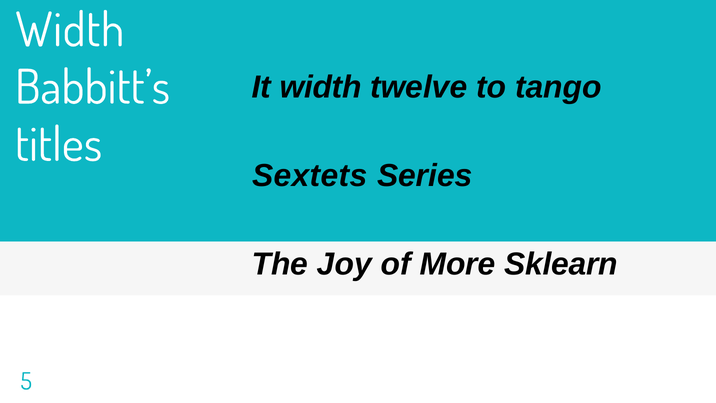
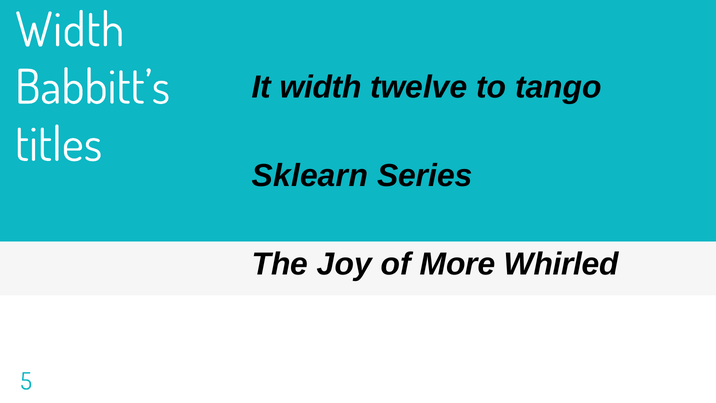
Sextets: Sextets -> Sklearn (310, 176)
Sklearn: Sklearn -> Whirled (561, 264)
